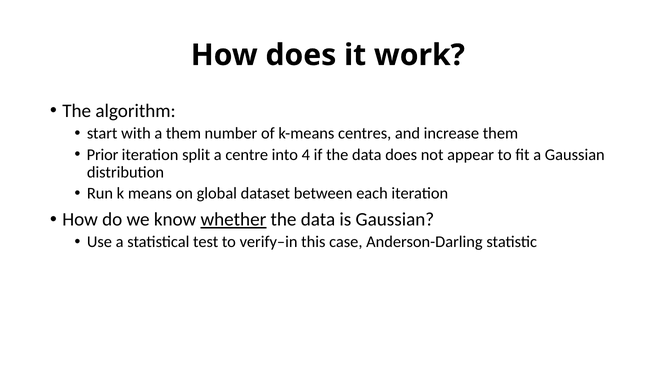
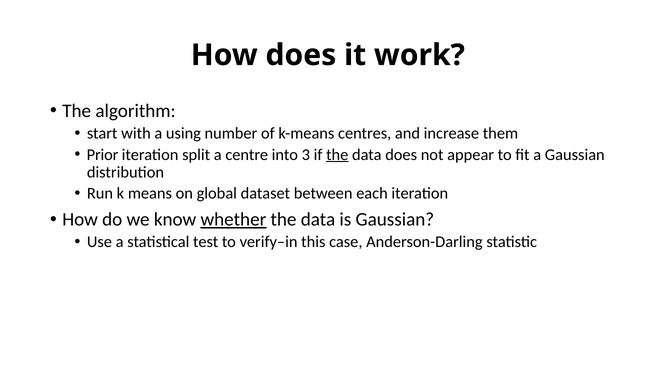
a them: them -> using (183, 134)
4: 4 -> 3 (306, 155)
the underline: none -> present (337, 155)
